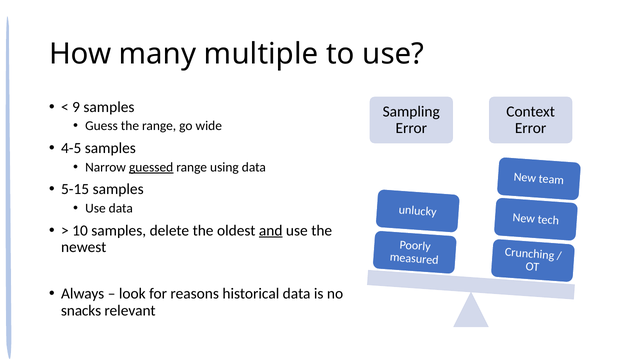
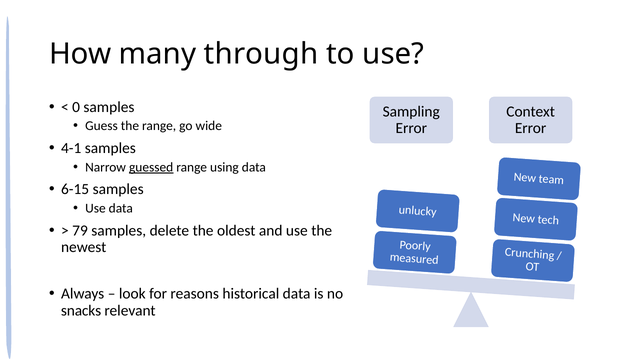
multiple: multiple -> through (261, 54)
9: 9 -> 0 (76, 107)
4-5: 4-5 -> 4-1 (71, 148)
5-15: 5-15 -> 6-15 (75, 189)
10: 10 -> 79 (80, 230)
and underline: present -> none (271, 230)
